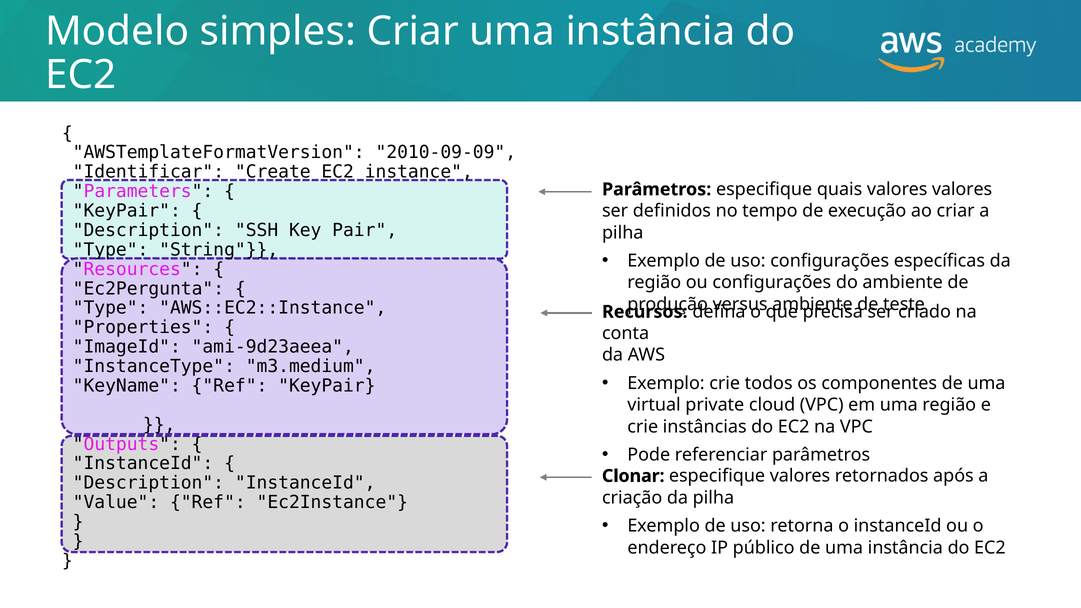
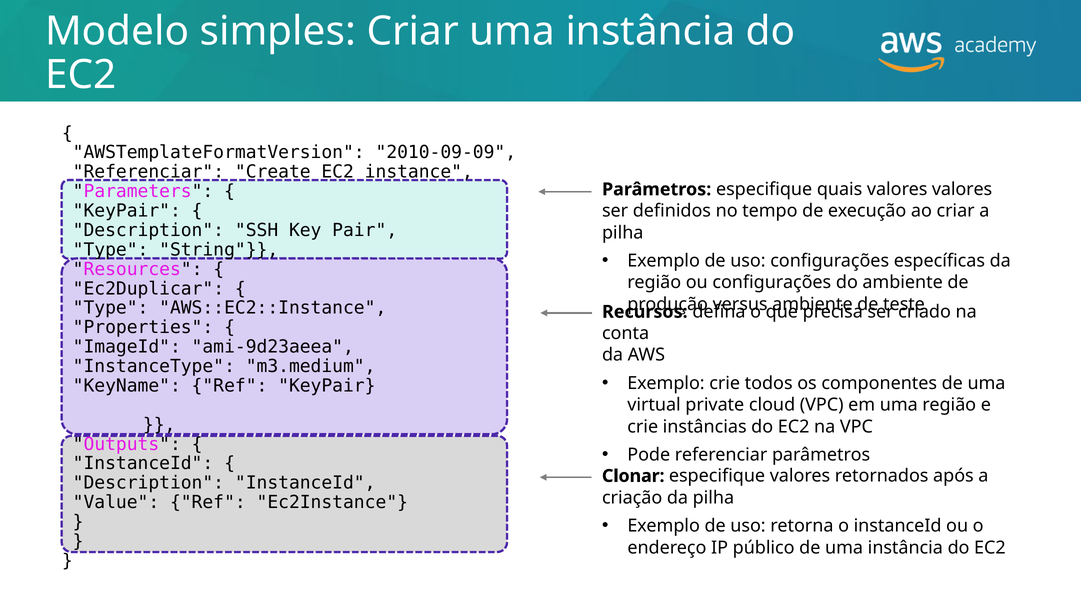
Identificar: Identificar -> Referenciar (148, 172)
Ec2Pergunta: Ec2Pergunta -> Ec2Duplicar (148, 289)
